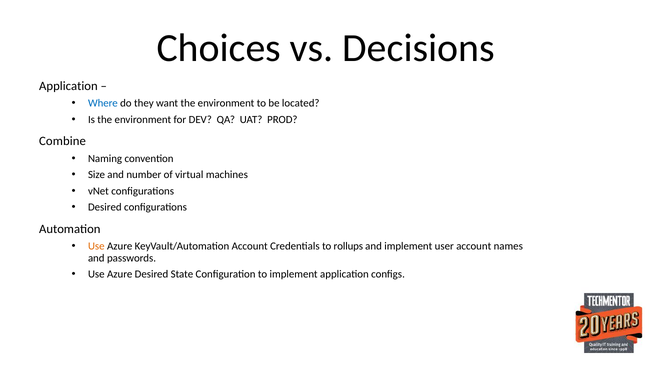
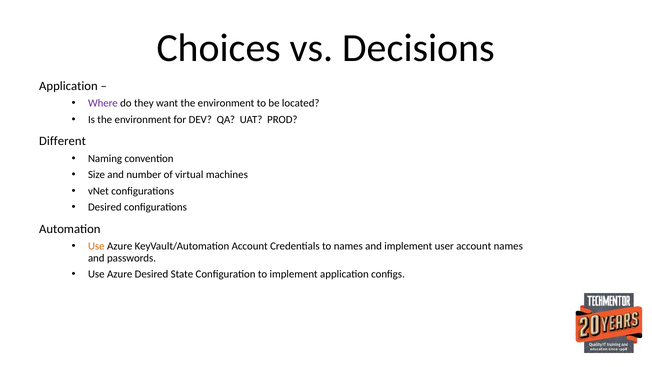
Where colour: blue -> purple (103, 103)
Combine: Combine -> Different (63, 141)
to rollups: rollups -> names (348, 246)
